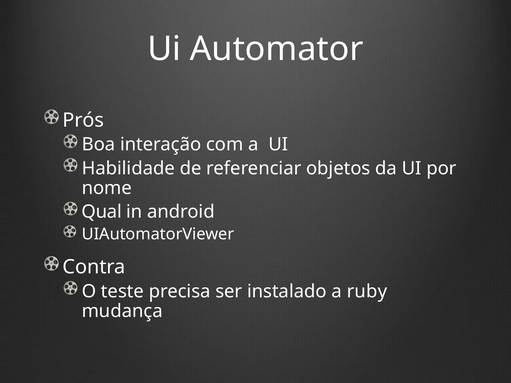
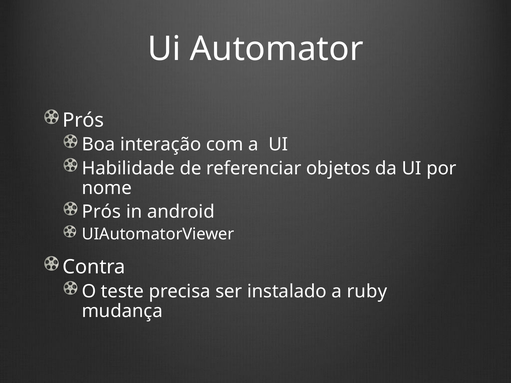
Qual: Qual -> Prós (101, 212)
